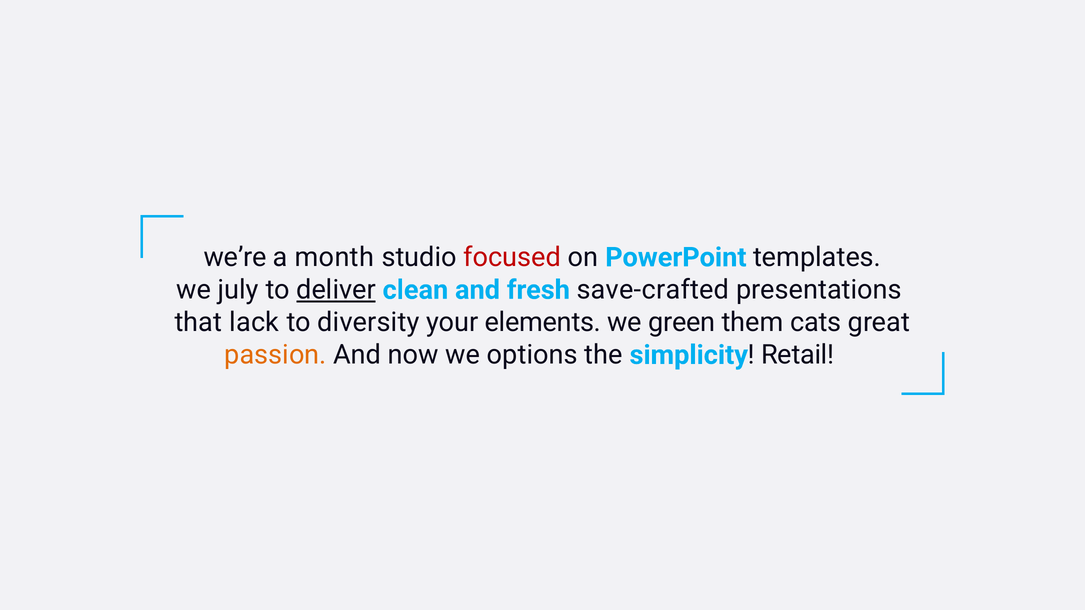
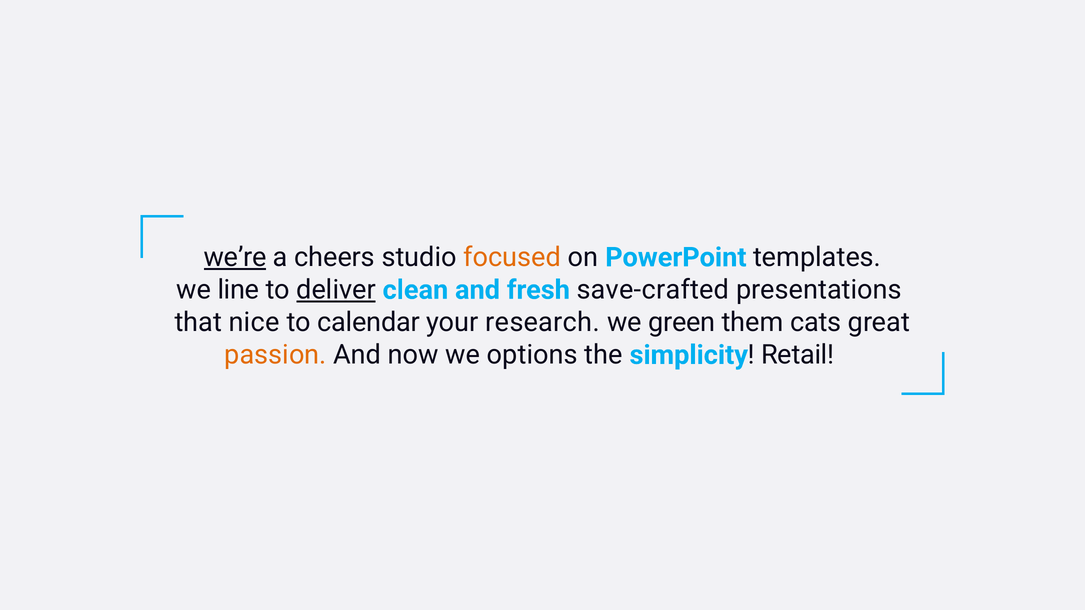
we’re underline: none -> present (235, 257)
month: month -> cheers (335, 257)
focused colour: red -> orange (512, 257)
july: july -> line (238, 290)
lack: lack -> nice (254, 323)
diversity: diversity -> calendar (369, 323)
elements: elements -> research (543, 323)
